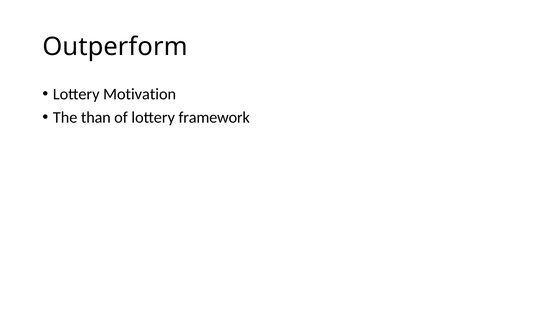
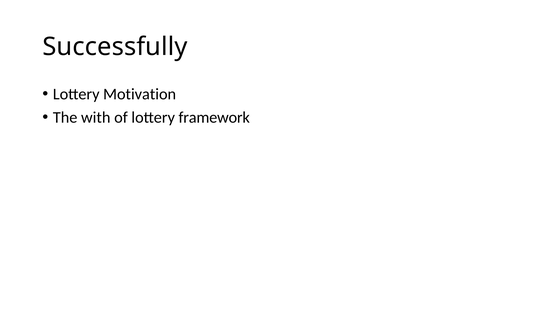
Outperform: Outperform -> Successfully (115, 47)
than: than -> with (96, 118)
